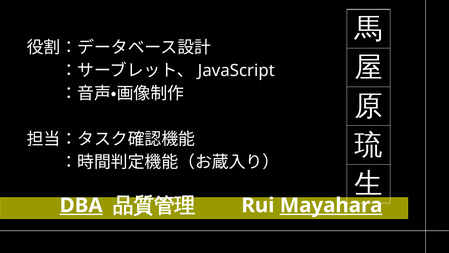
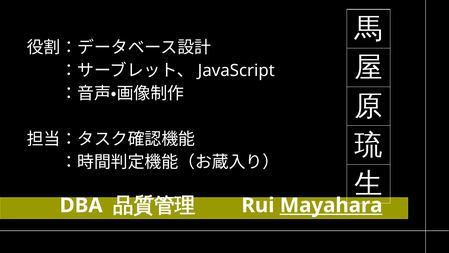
DBA underline: present -> none (81, 205)
